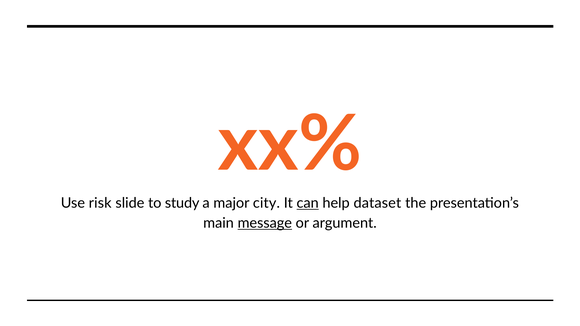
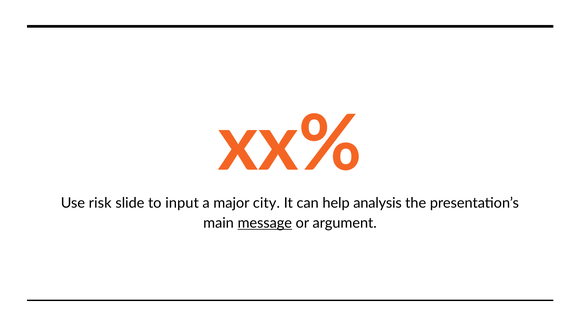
study: study -> input (182, 203)
can underline: present -> none (308, 203)
dataset: dataset -> analysis (378, 203)
